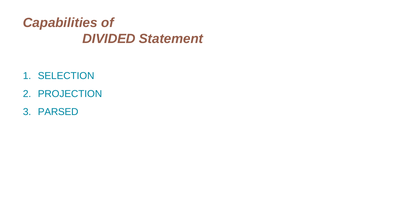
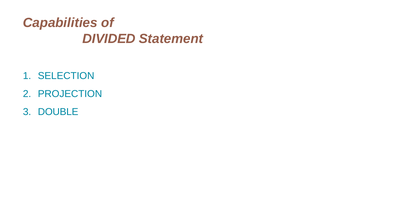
PARSED: PARSED -> DOUBLE (58, 112)
